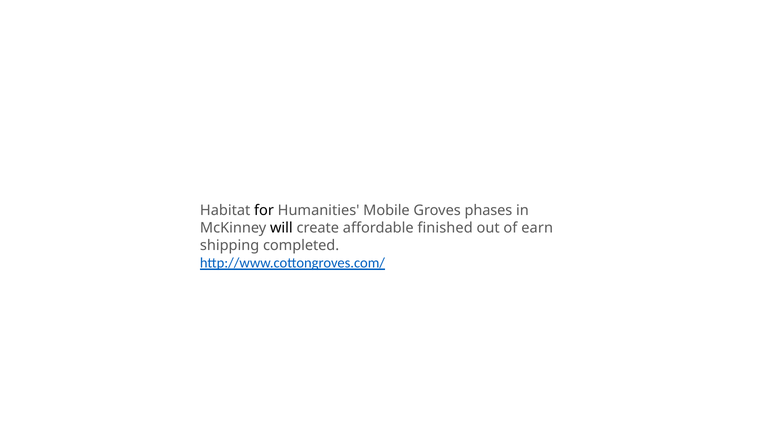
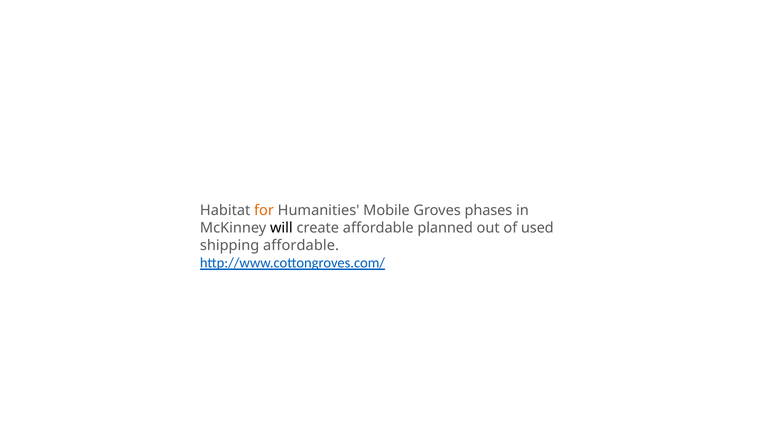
for colour: black -> orange (264, 211)
finished: finished -> planned (445, 228)
earn: earn -> used (537, 228)
shipping completed: completed -> affordable (301, 246)
